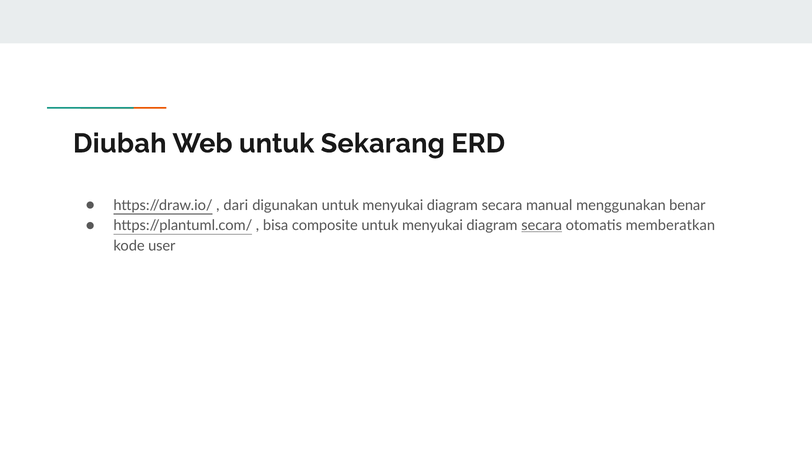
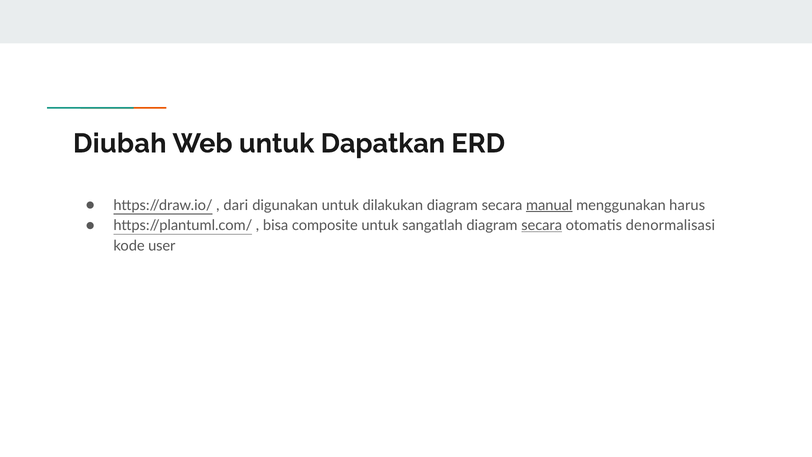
Sekarang: Sekarang -> Dapatkan (383, 143)
digunakan untuk menyukai: menyukai -> dilakukan (393, 205)
manual underline: none -> present (549, 205)
benar: benar -> harus (687, 205)
menyukai: menyukai -> sangatlah (432, 225)
memberatkan: memberatkan -> denormalisasi (670, 225)
